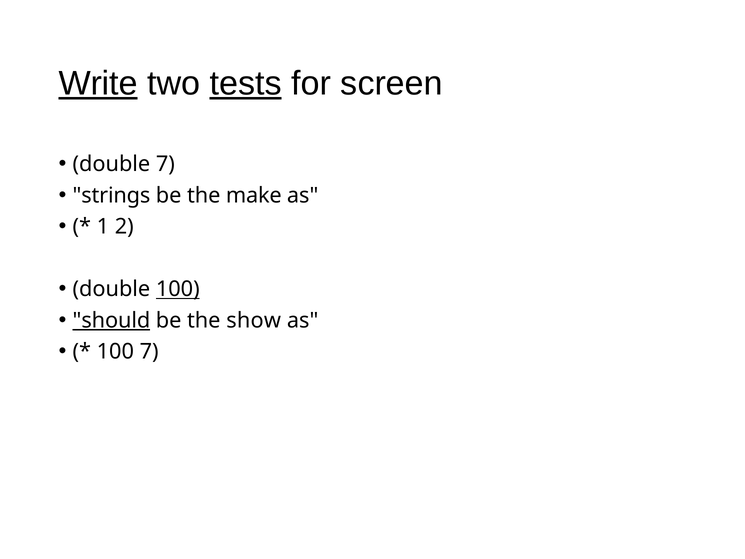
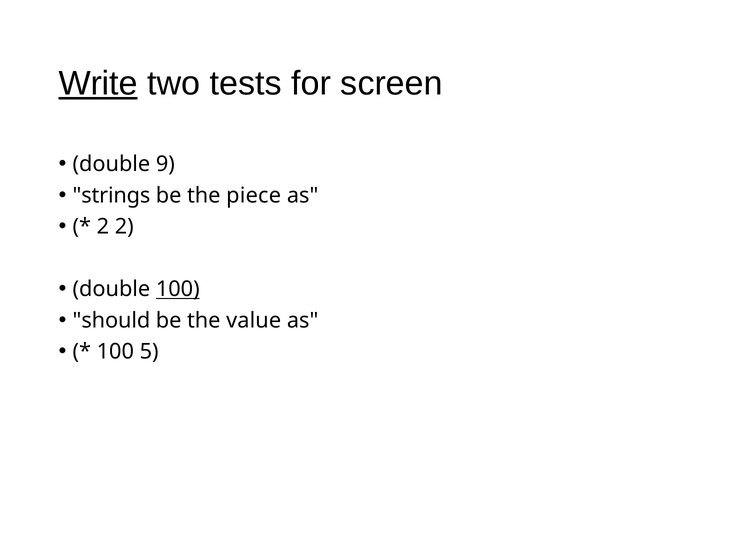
tests underline: present -> none (246, 84)
double 7: 7 -> 9 (165, 164)
make: make -> piece (254, 195)
1: 1 -> 2 (103, 227)
should underline: present -> none (111, 320)
show: show -> value (254, 320)
100 7: 7 -> 5 (149, 351)
